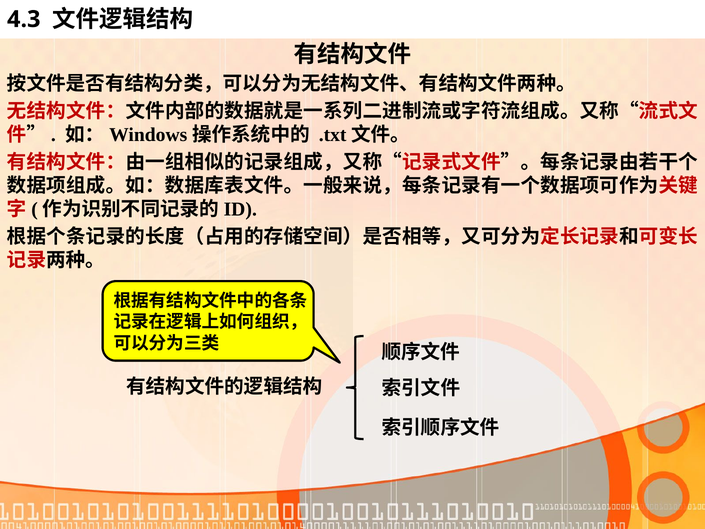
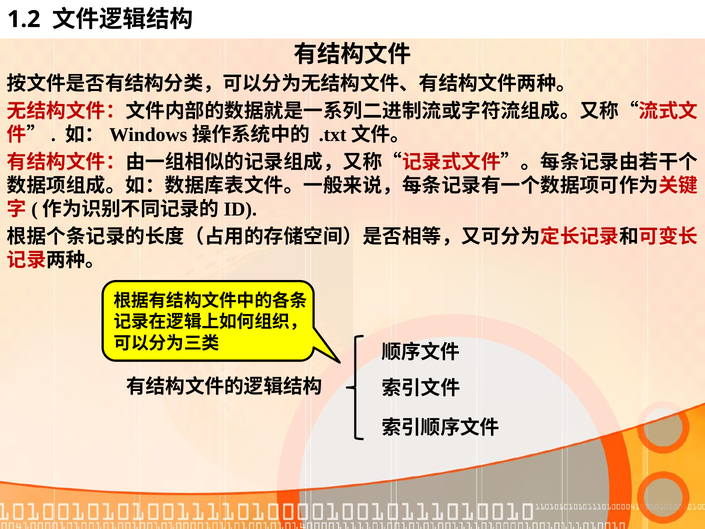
4.3: 4.3 -> 1.2 (24, 19)
